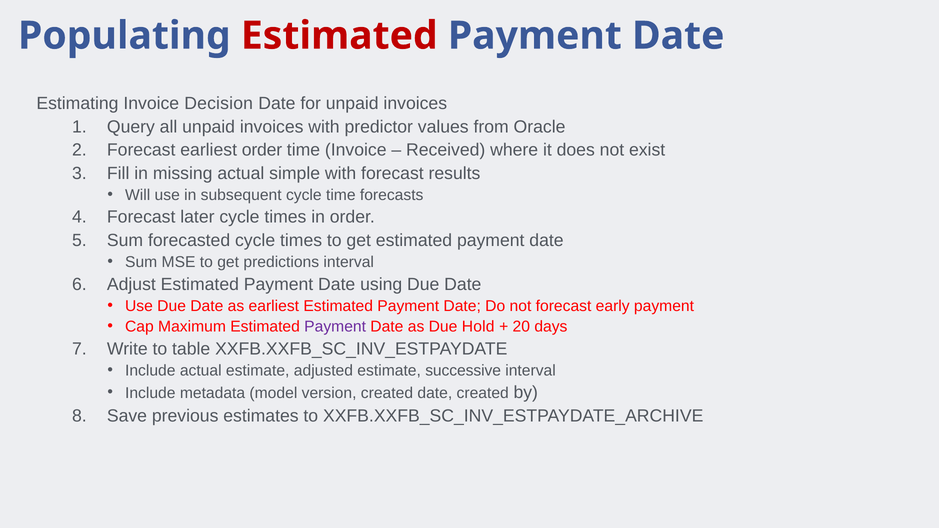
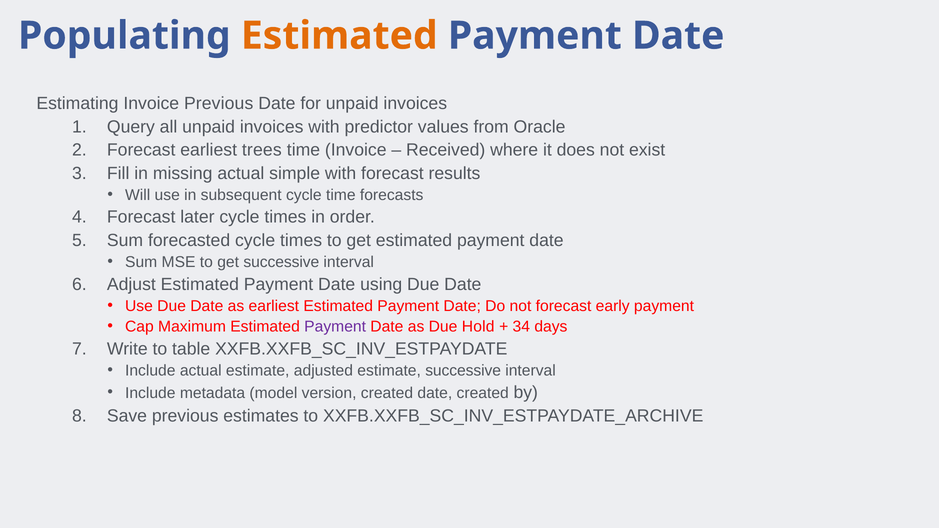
Estimated colour: red -> orange (339, 36)
Invoice Decision: Decision -> Previous (219, 104)
earliest order: order -> trees (262, 150)
get predictions: predictions -> successive (281, 262)
20: 20 -> 34 (521, 327)
